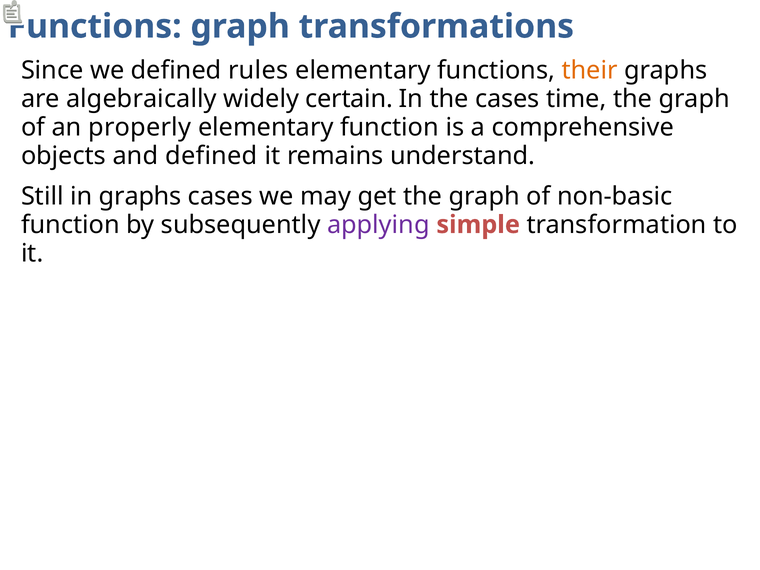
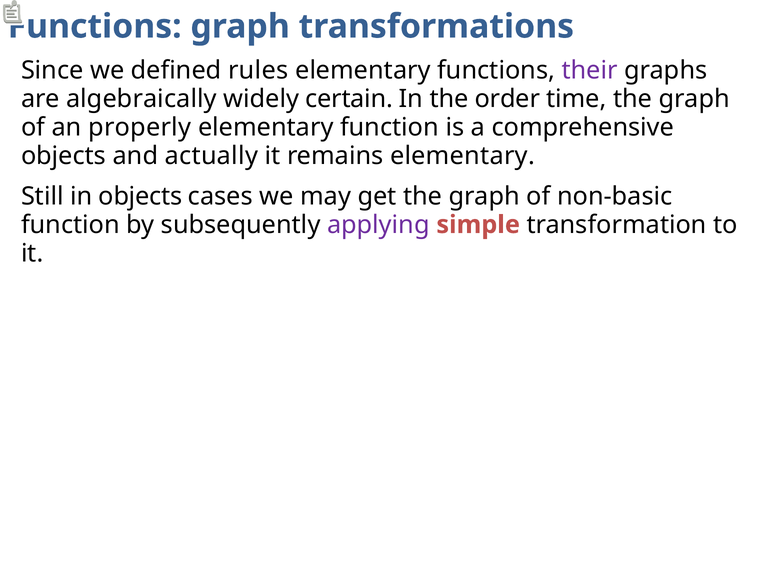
their colour: orange -> purple (590, 70)
the cases: cases -> order (507, 99)
and defined: defined -> actually (211, 156)
remains understand: understand -> elementary (462, 156)
in graphs: graphs -> objects (140, 196)
